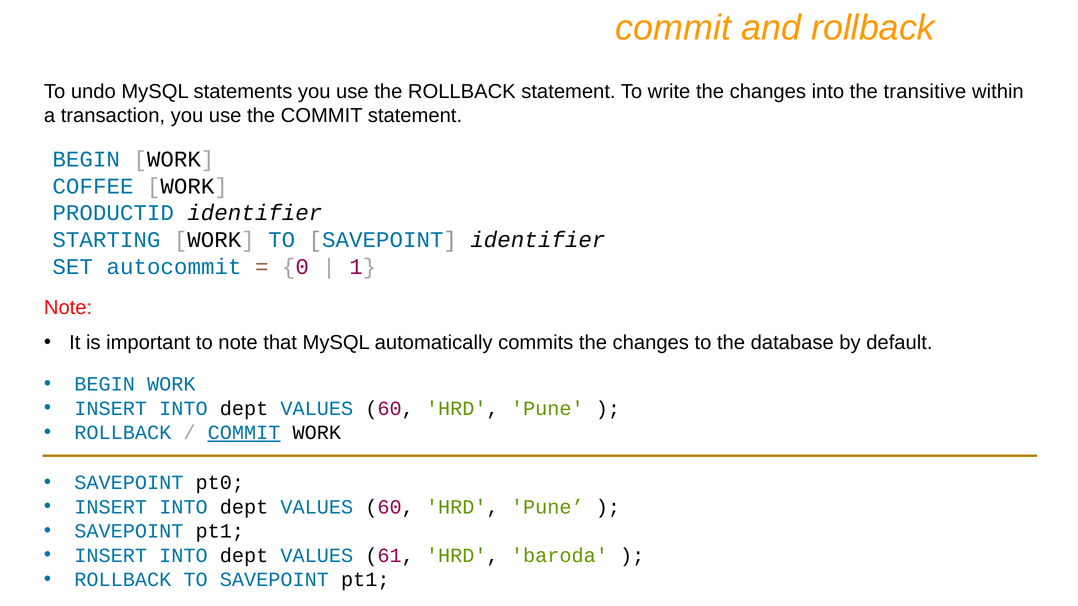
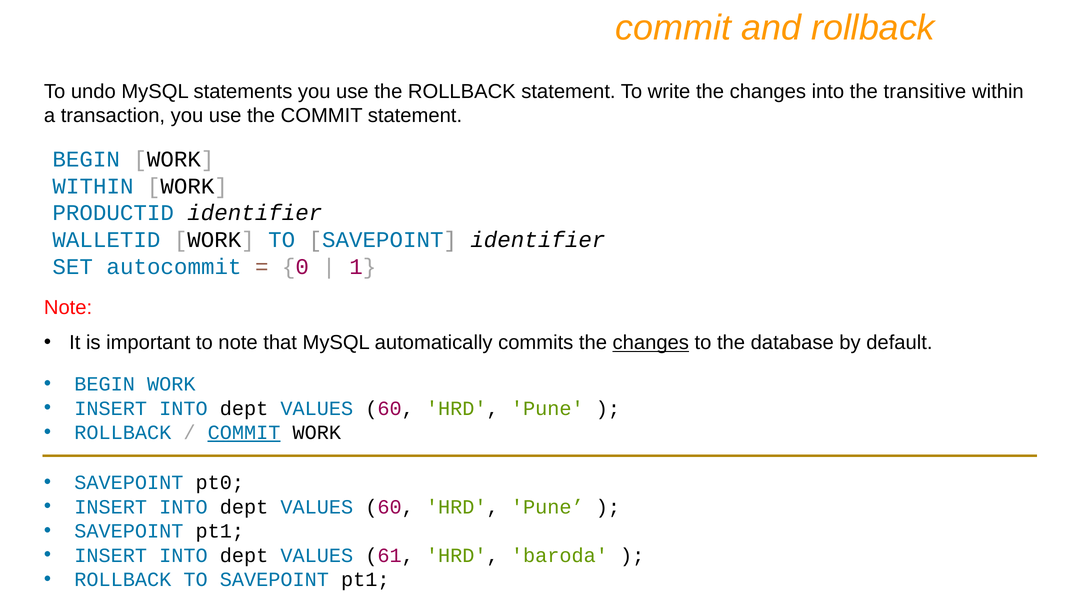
COFFEE: COFFEE -> WITHIN (93, 186)
STARTING: STARTING -> WALLETID (106, 240)
changes underline: none -> present (651, 343)
